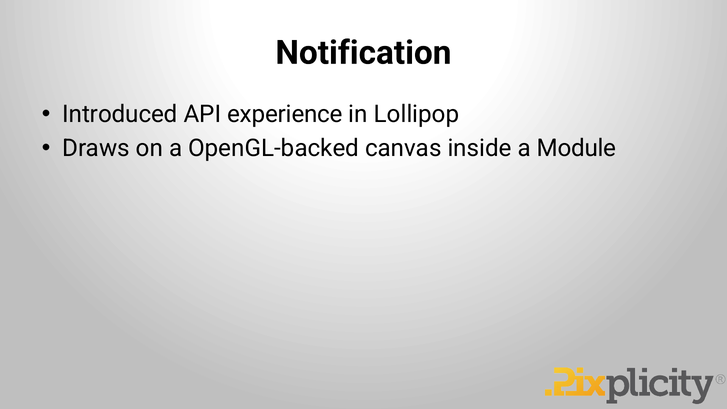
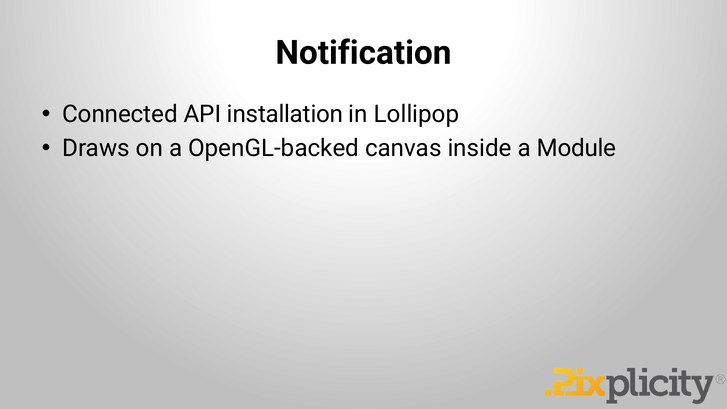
Introduced: Introduced -> Connected (120, 114)
experience: experience -> installation (285, 114)
